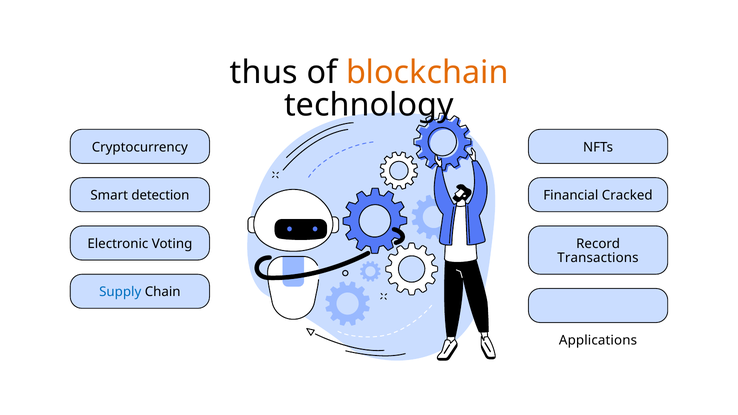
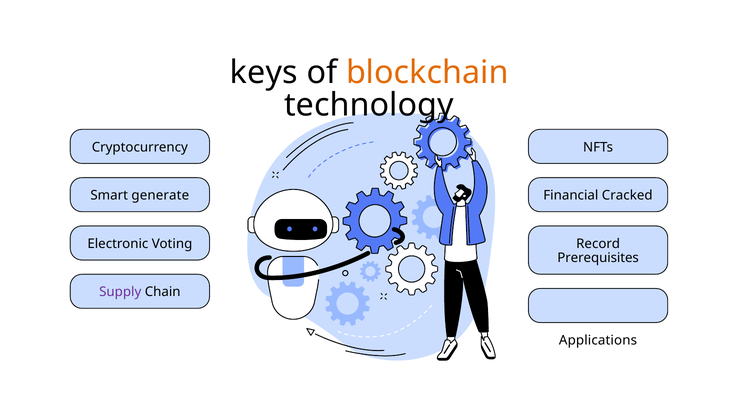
thus: thus -> keys (264, 73)
detection: detection -> generate (160, 195)
Transactions: Transactions -> Prerequisites (598, 258)
Supply colour: blue -> purple (120, 292)
